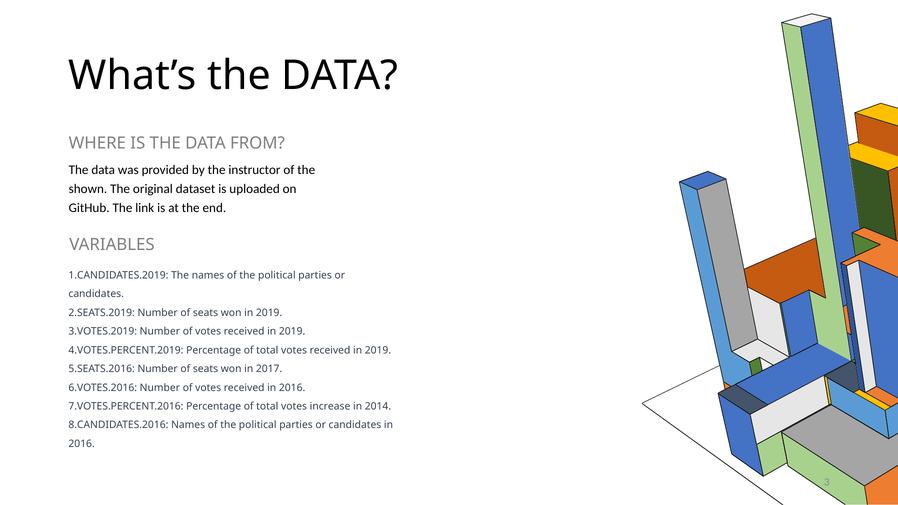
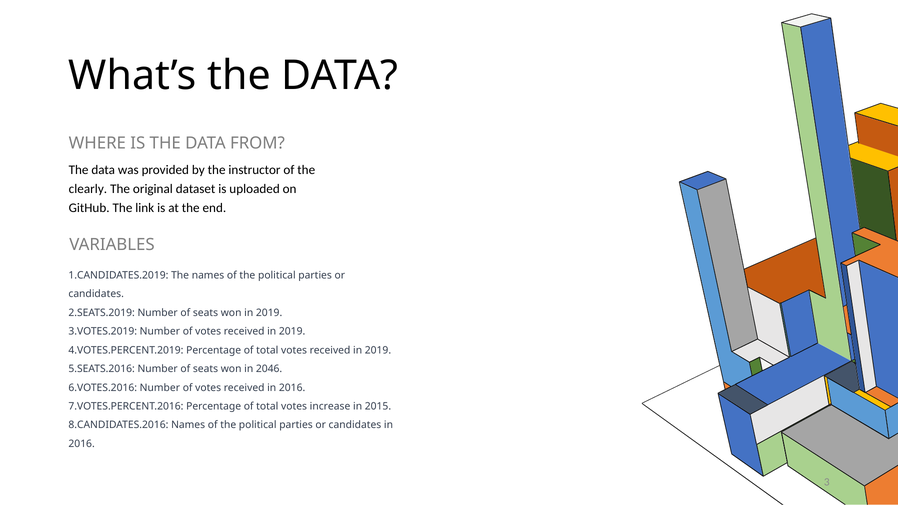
shown: shown -> clearly (88, 189)
2017: 2017 -> 2046 (269, 369)
2014: 2014 -> 2015 (378, 406)
